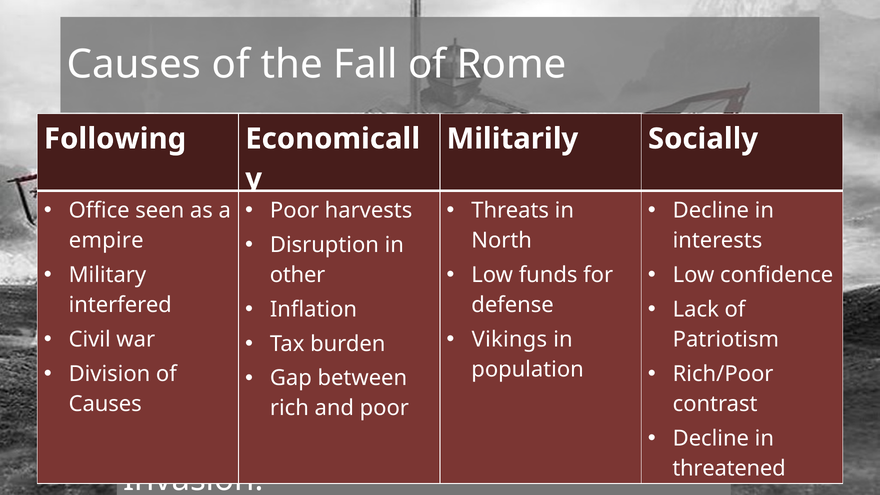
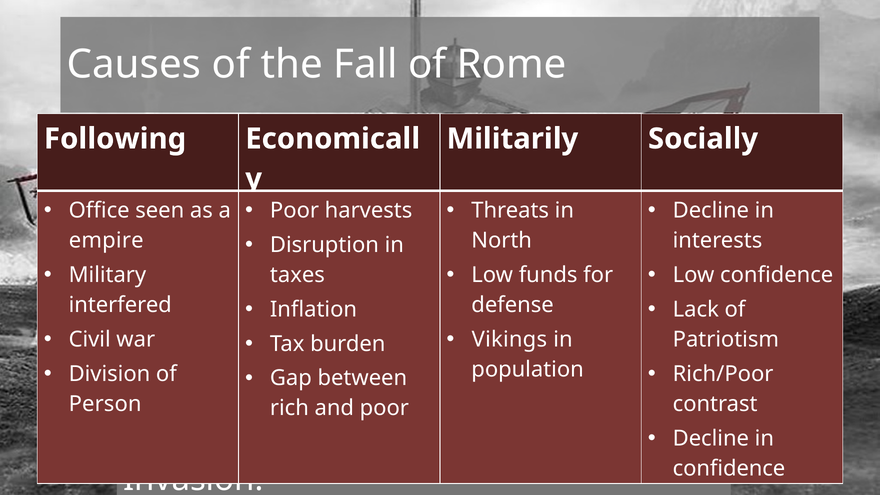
other: other -> taxes (297, 275)
Causes: Causes -> Person (105, 404)
threatened: threatened -> confidence (729, 468)
